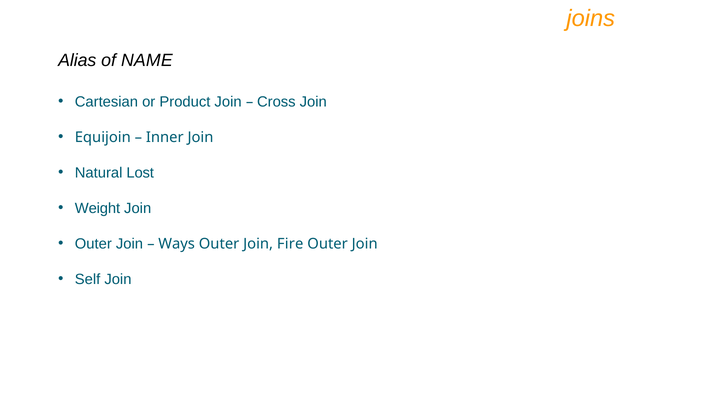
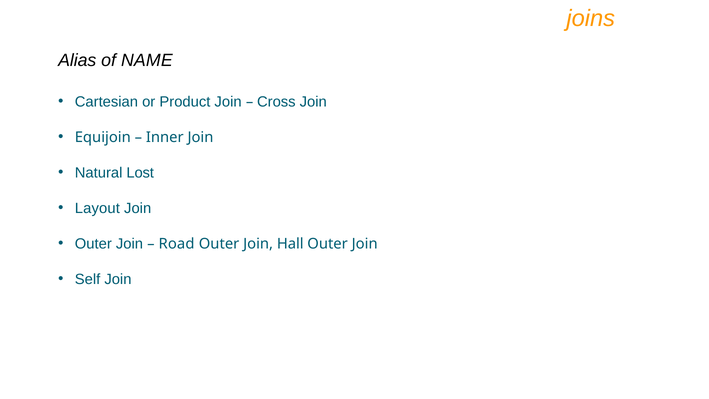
Weight: Weight -> Layout (97, 208)
Ways: Ways -> Road (177, 244)
Fire: Fire -> Hall (290, 244)
